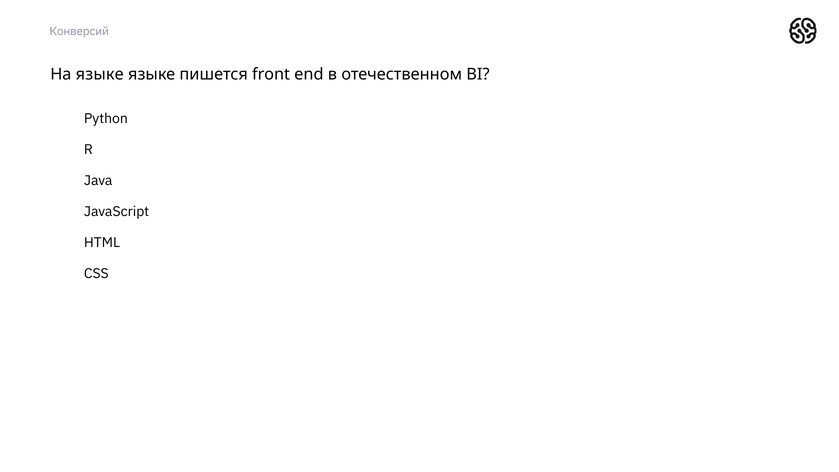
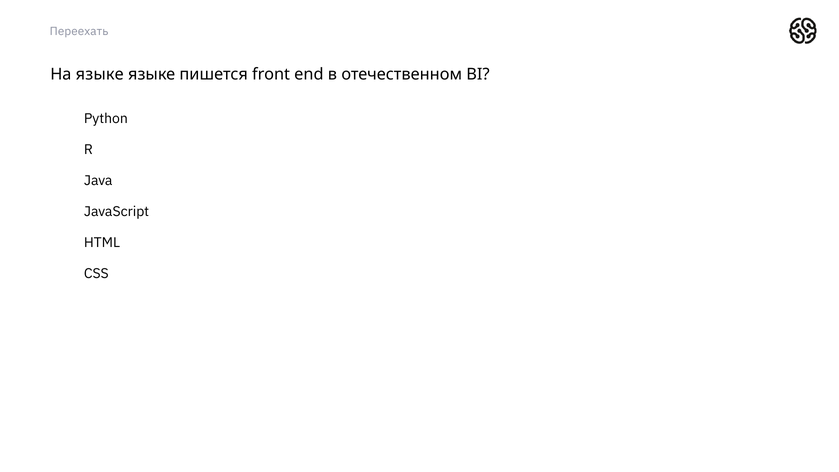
Конверсий: Конверсий -> Переехать (79, 31)
